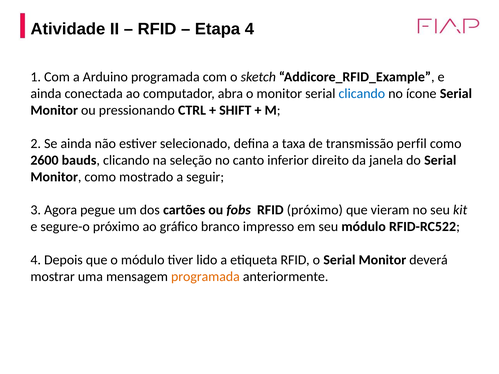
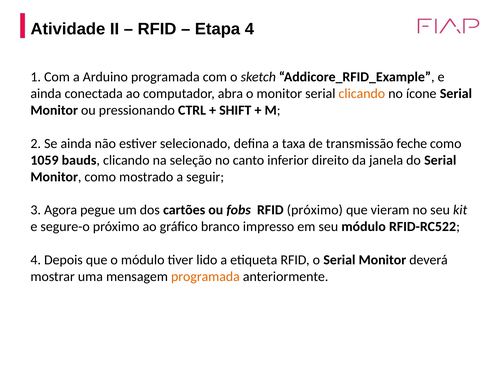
clicando colour: blue -> orange (362, 94)
perfil: perfil -> feche (412, 144)
2600: 2600 -> 1059 (44, 160)
